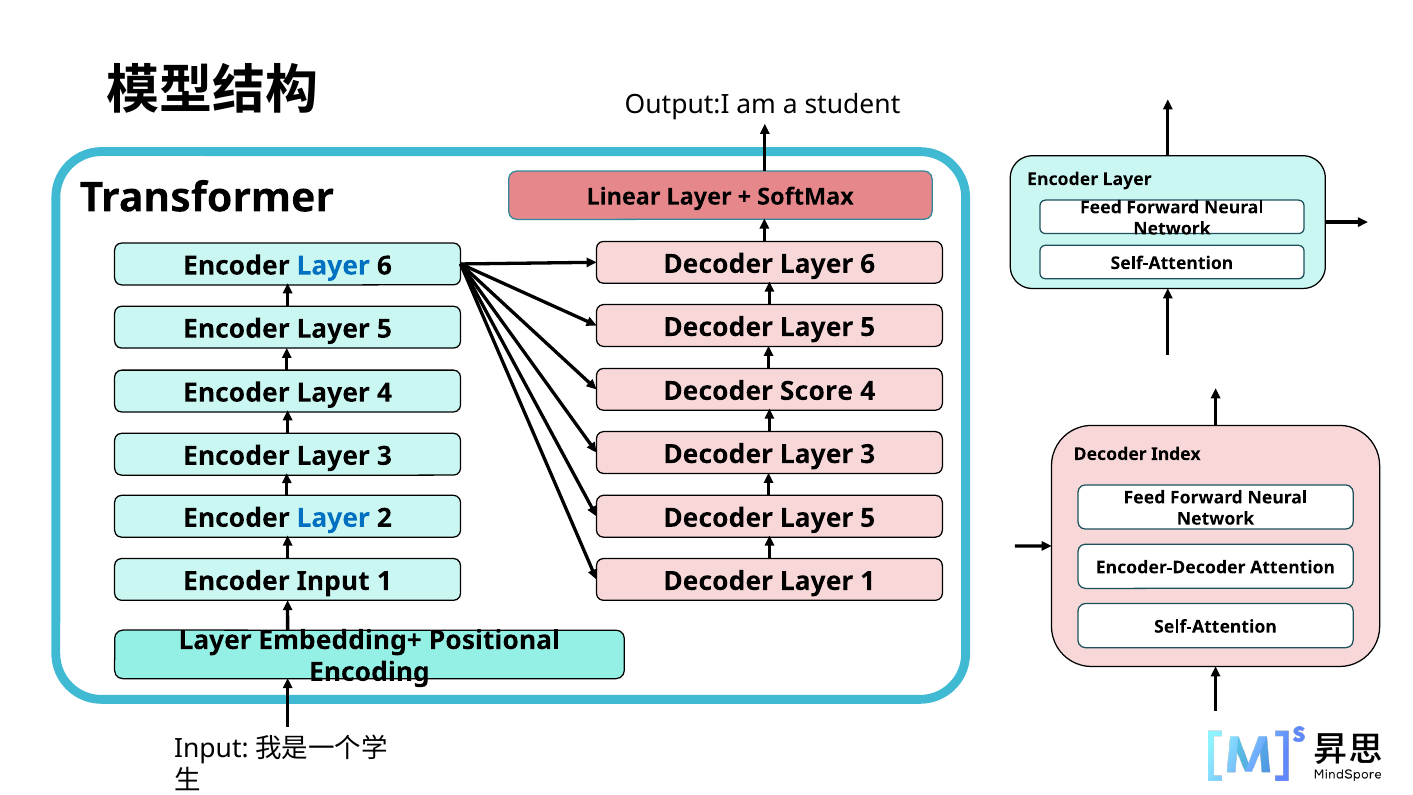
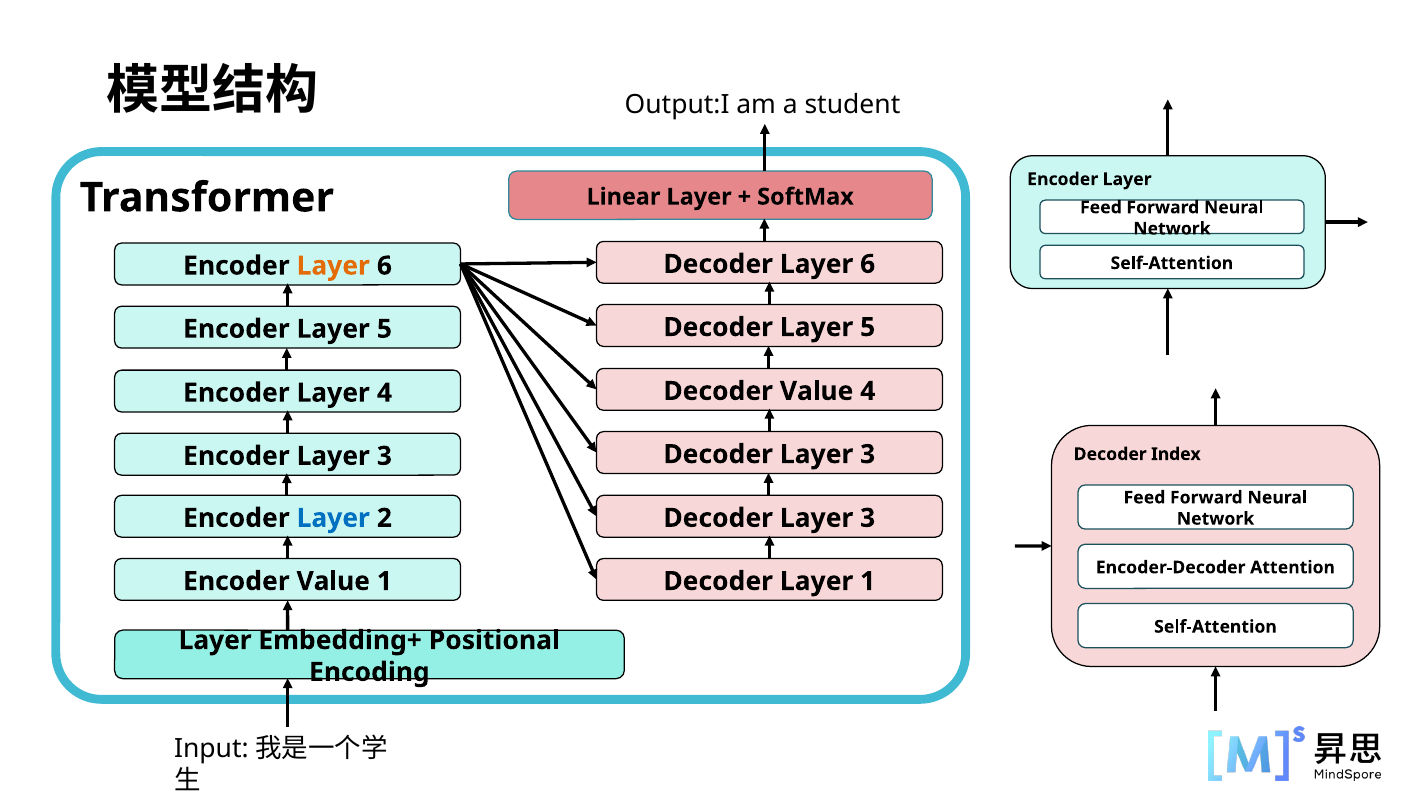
Layer colour: blue -> orange (333, 266)
Decoder Score: Score -> Value (817, 391)
5: 5 -> 3 (868, 518)
Encoder Input: Input -> Value (333, 581)
